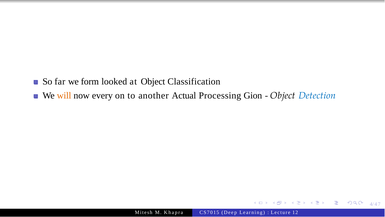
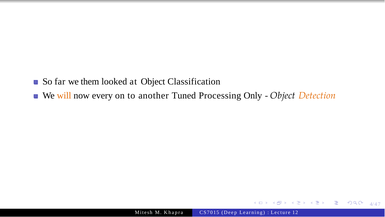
form: form -> them (90, 81)
Actual: Actual -> Tuned (184, 95)
Gion: Gion -> Only (253, 95)
Detection colour: blue -> orange (317, 95)
